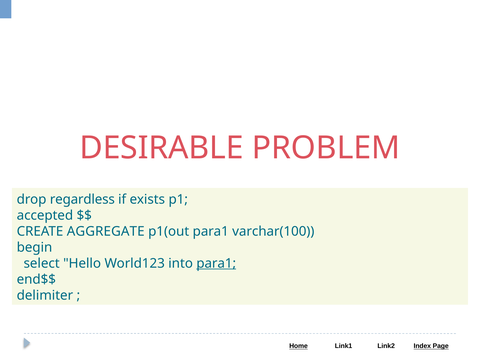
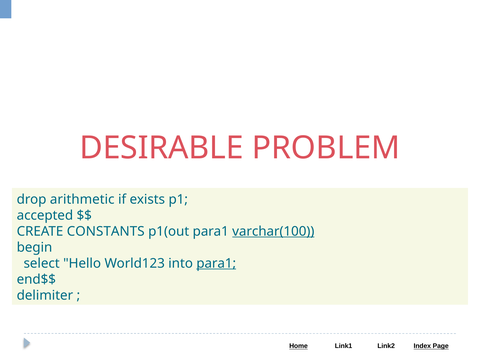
regardless: regardless -> arithmetic (82, 199)
AGGREGATE: AGGREGATE -> CONSTANTS (106, 231)
varchar(100 underline: none -> present (273, 231)
